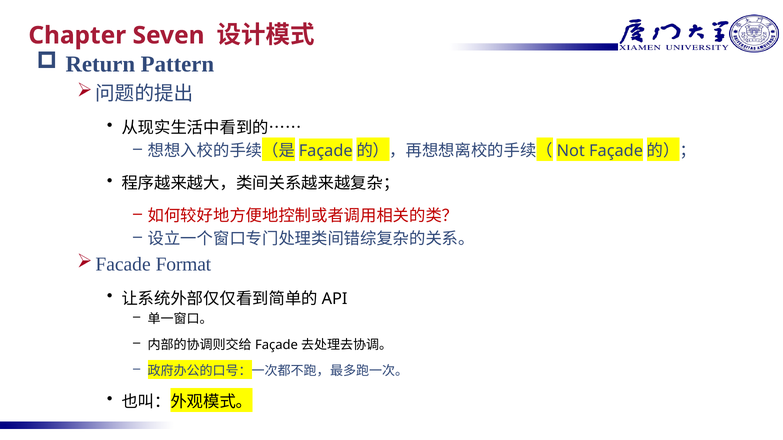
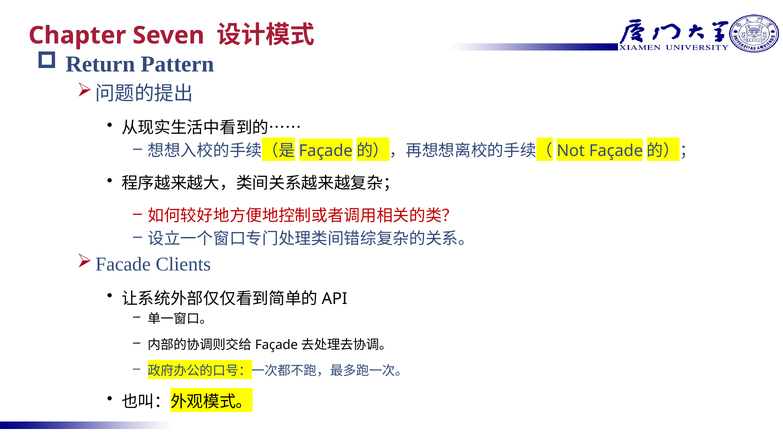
Format: Format -> Clients (183, 265)
